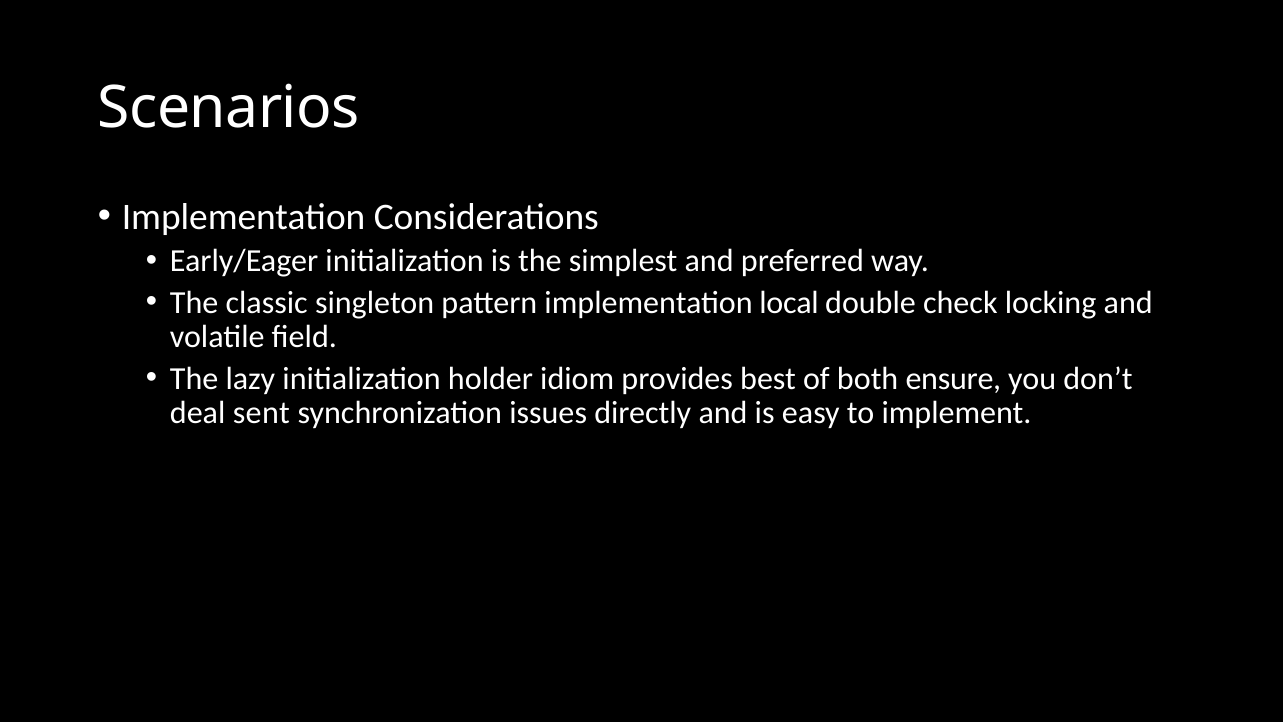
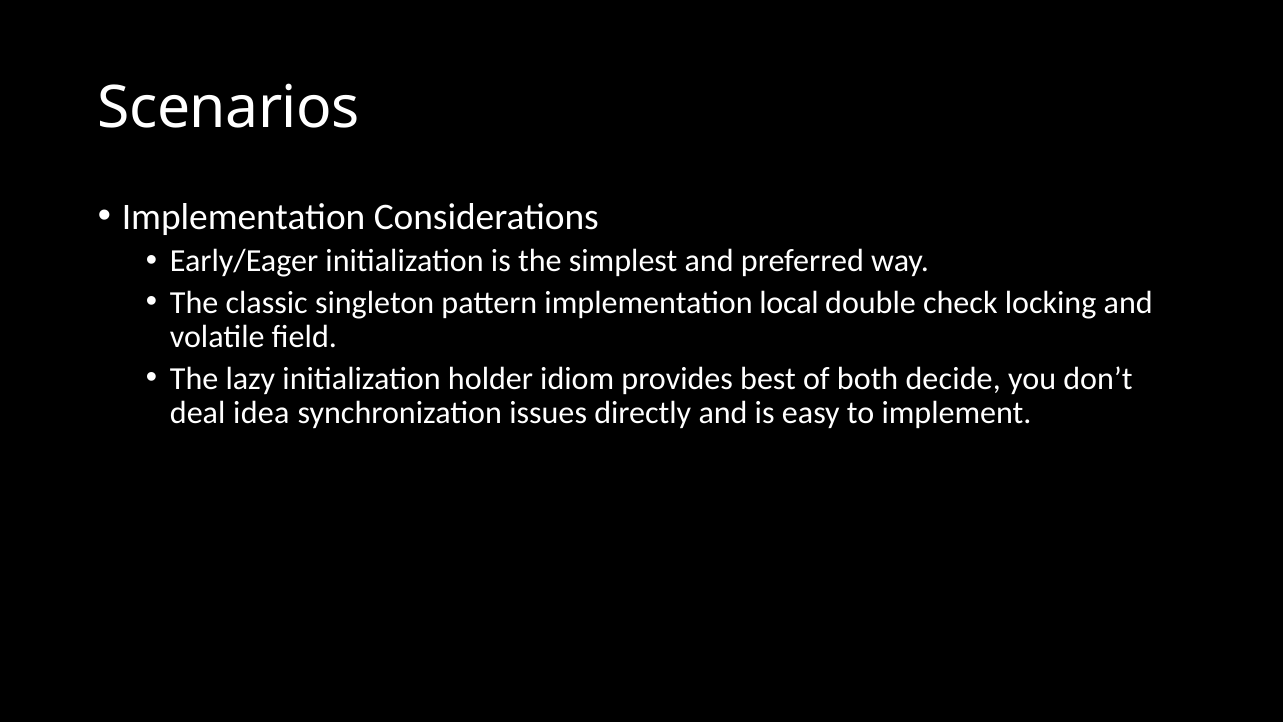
ensure: ensure -> decide (953, 378)
sent: sent -> idea (261, 413)
